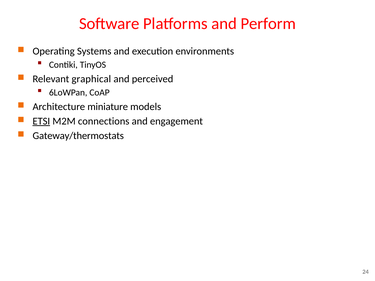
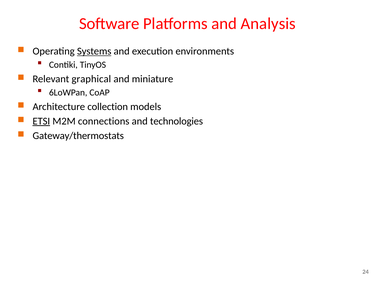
Perform: Perform -> Analysis (268, 24)
Systems underline: none -> present (94, 51)
perceived: perceived -> miniature (153, 79)
miniature: miniature -> collection (108, 107)
engagement: engagement -> technologies (177, 121)
